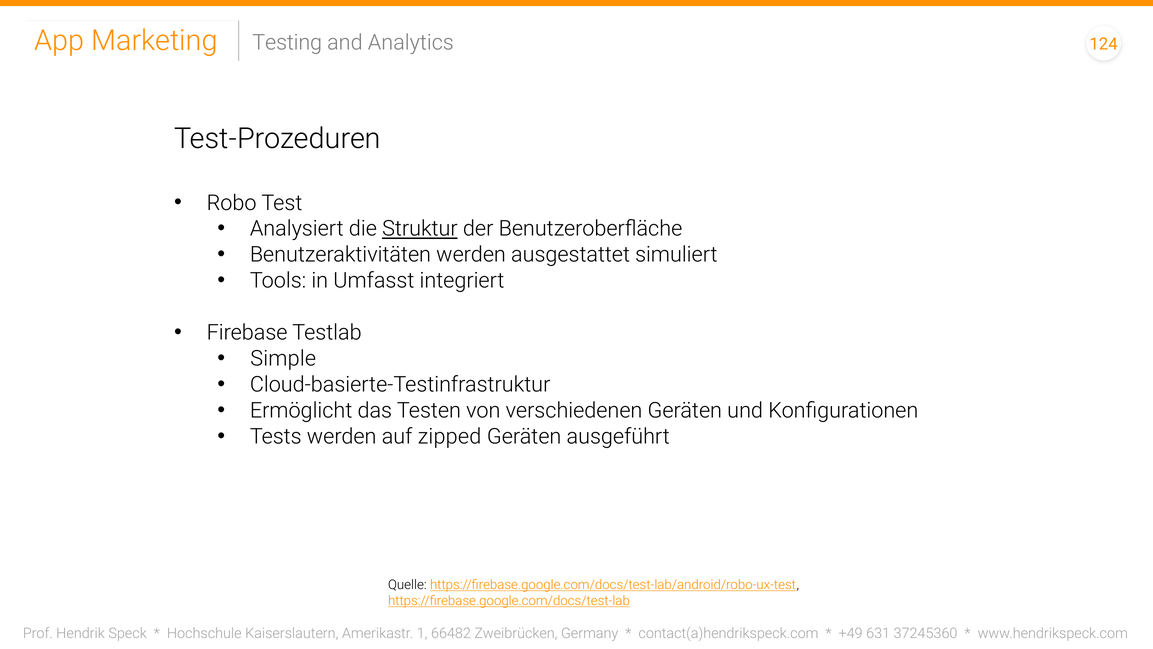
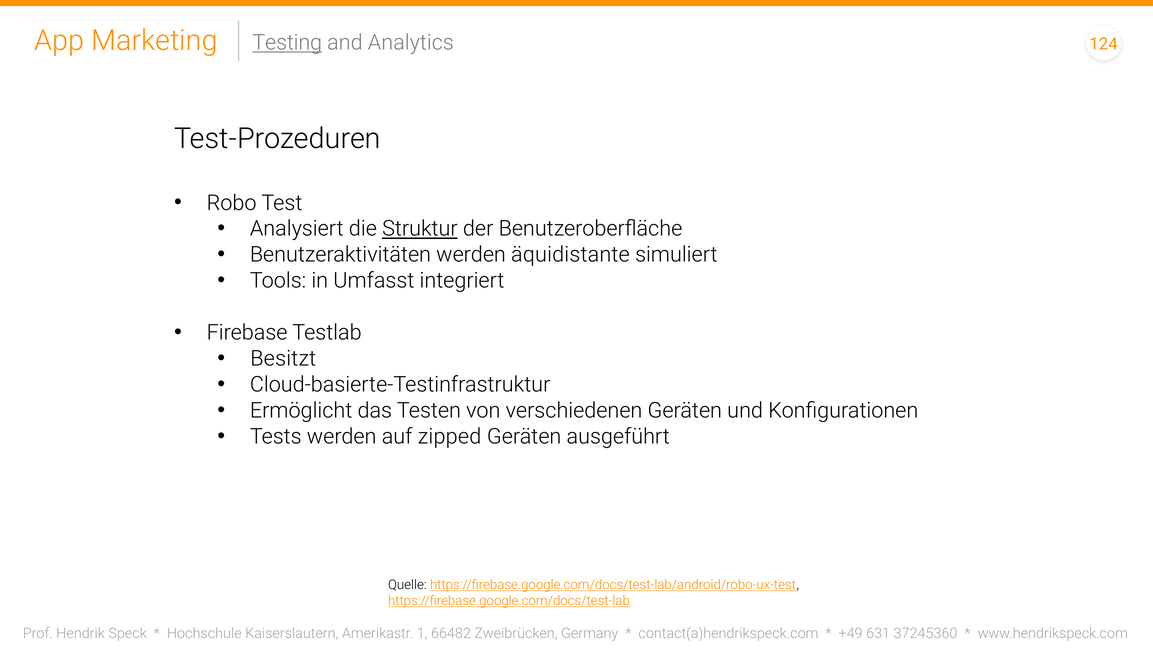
Testing underline: none -> present (287, 43)
ausgestattet: ausgestattet -> äquidistante (570, 255)
Simple: Simple -> Besitzt (283, 358)
